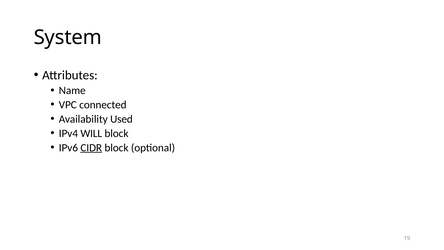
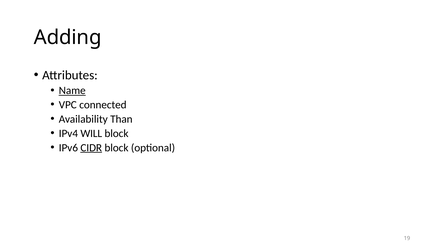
System: System -> Adding (68, 37)
Name underline: none -> present (72, 90)
Used: Used -> Than (121, 119)
